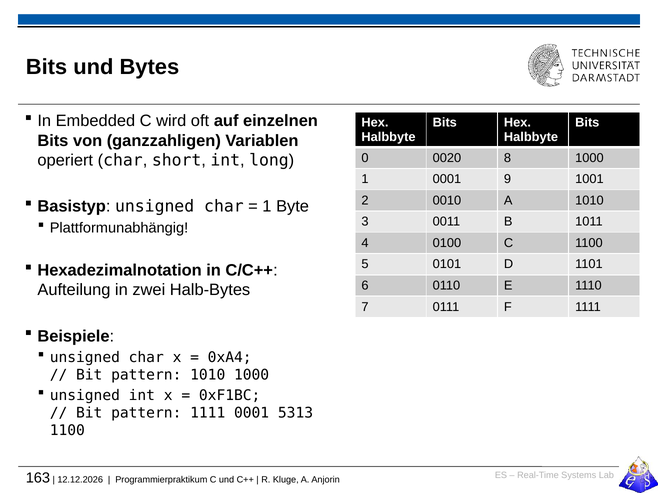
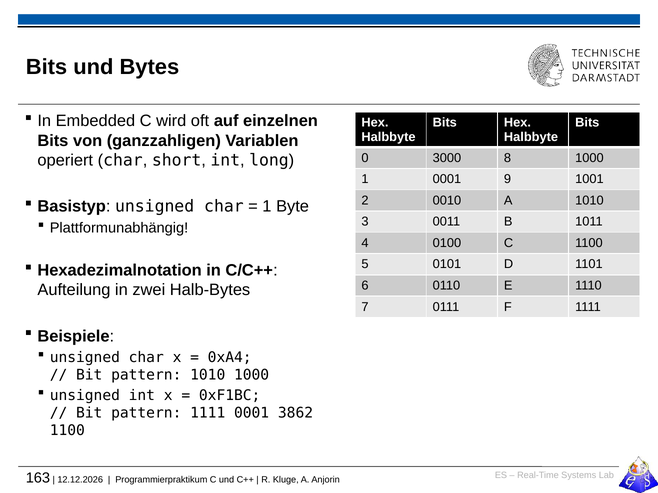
0020: 0020 -> 3000 (447, 158)
5313: 5313 -> 3862 (296, 413)
